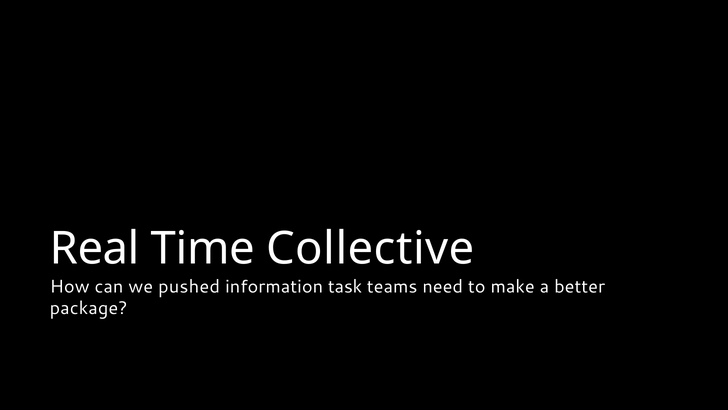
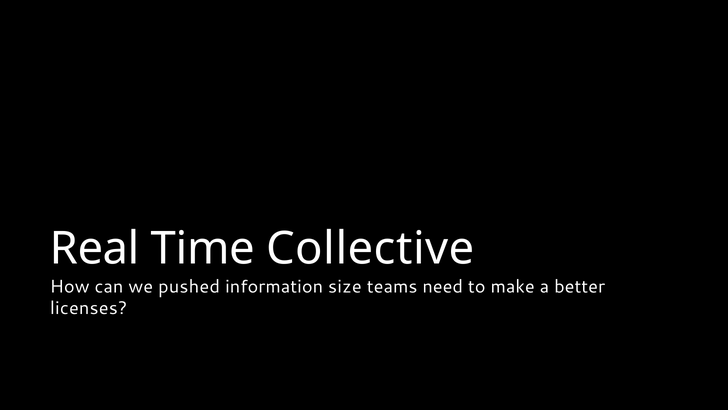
task: task -> size (345, 286)
package: package -> licenses (89, 308)
